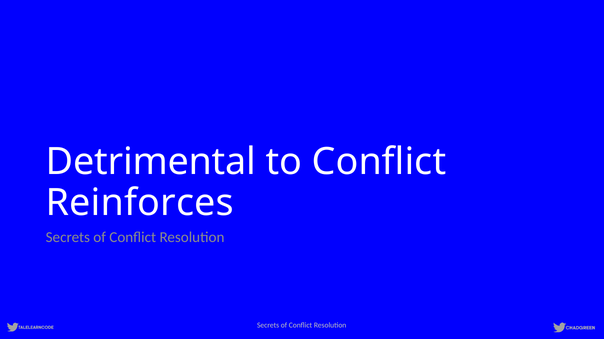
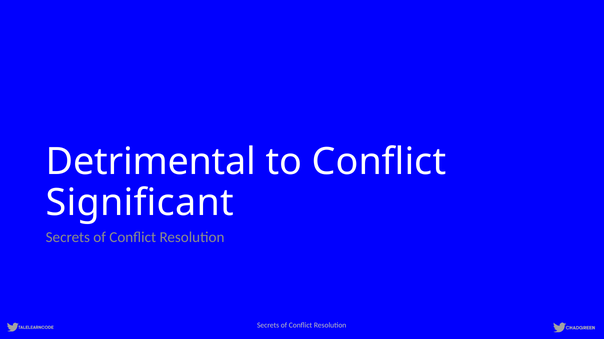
Reinforces: Reinforces -> Significant (140, 203)
